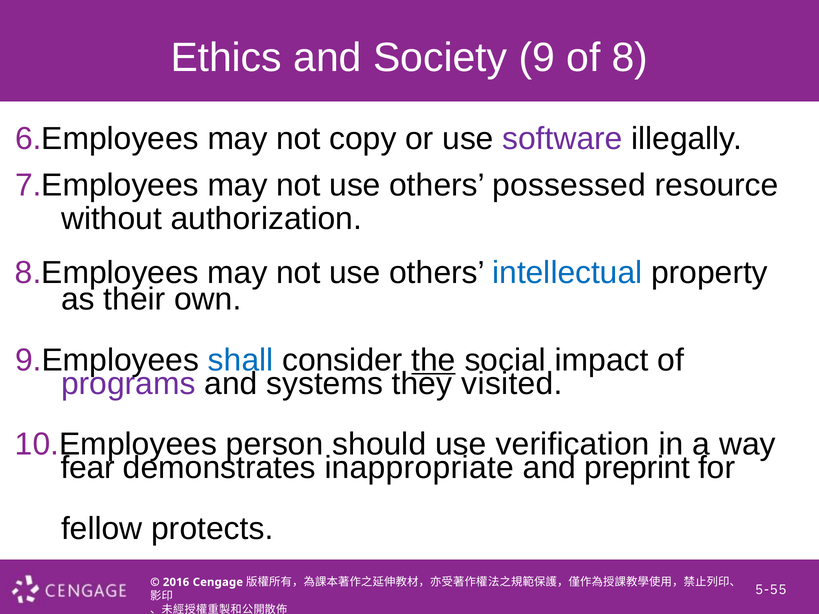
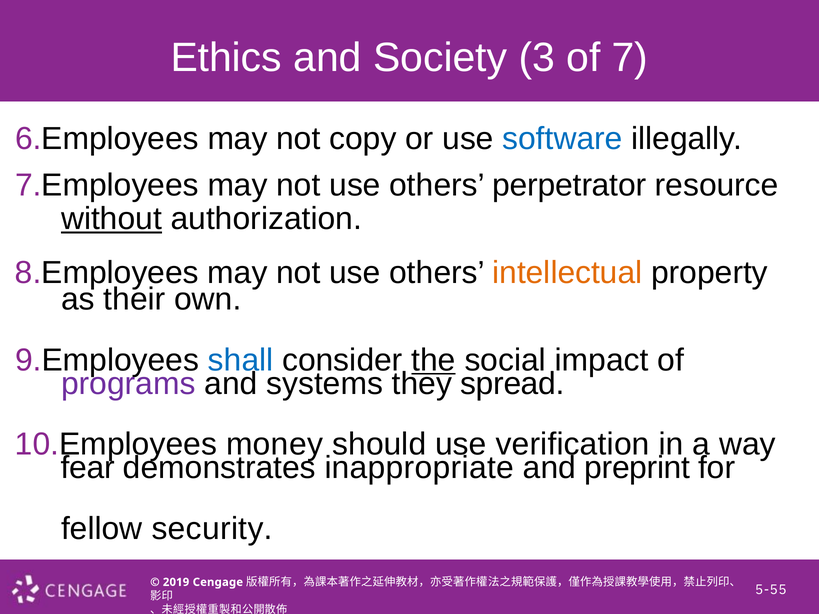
9: 9 -> 3 (537, 58)
8: 8 -> 7 (630, 58)
software colour: purple -> blue (562, 139)
possessed: possessed -> perpetrator (569, 186)
without underline: none -> present (111, 219)
intellectual colour: blue -> orange (567, 273)
visited: visited -> spread (512, 384)
person: person -> money (275, 444)
protects: protects -> security (212, 529)
2016: 2016 -> 2019 (176, 582)
